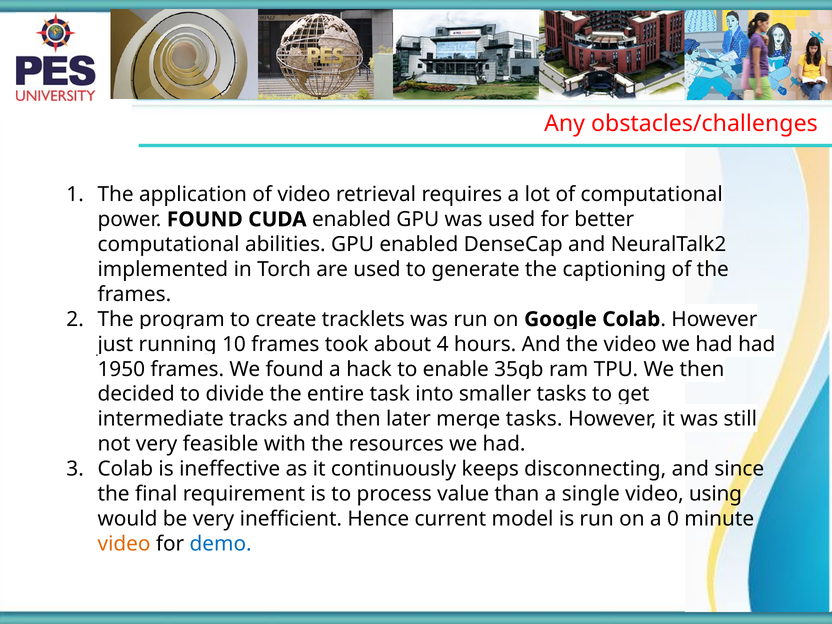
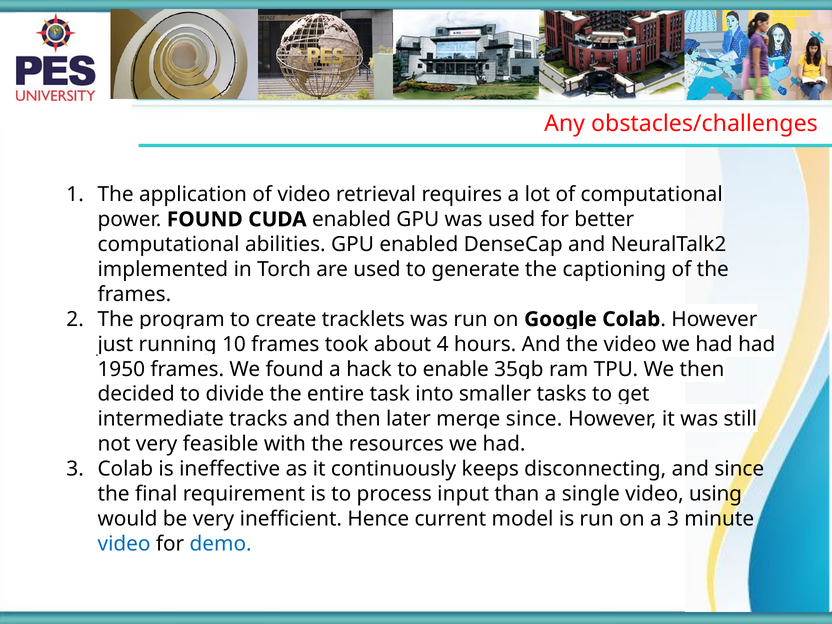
tasks: tasks -> since (534, 419)
value: value -> input (463, 494)
a 0: 0 -> 3 (673, 519)
video colour: orange -> blue (124, 544)
